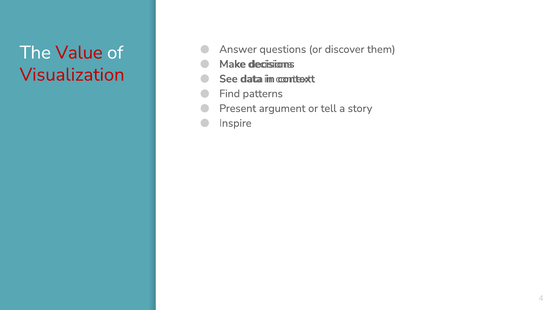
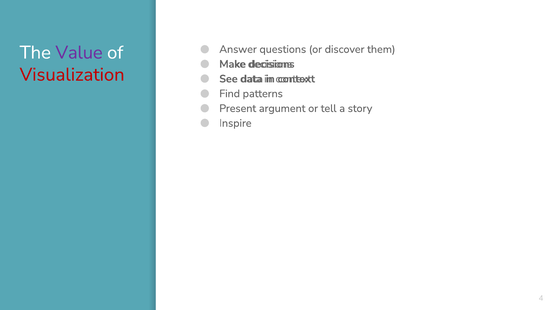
Value colour: red -> purple (79, 53)
